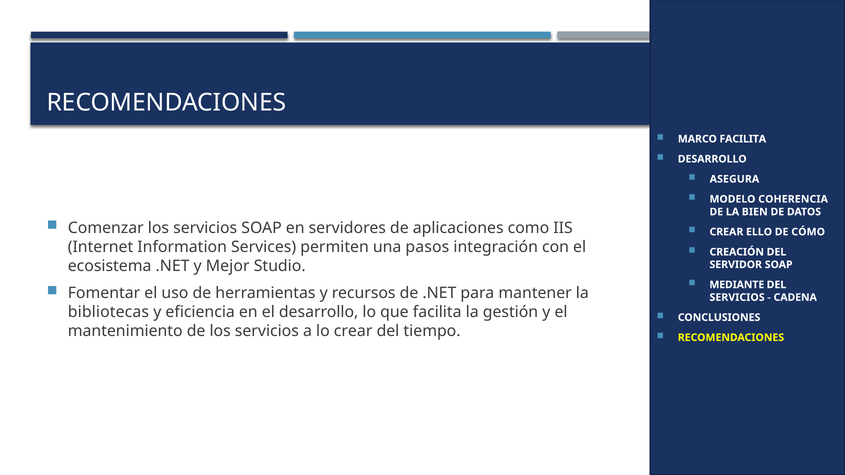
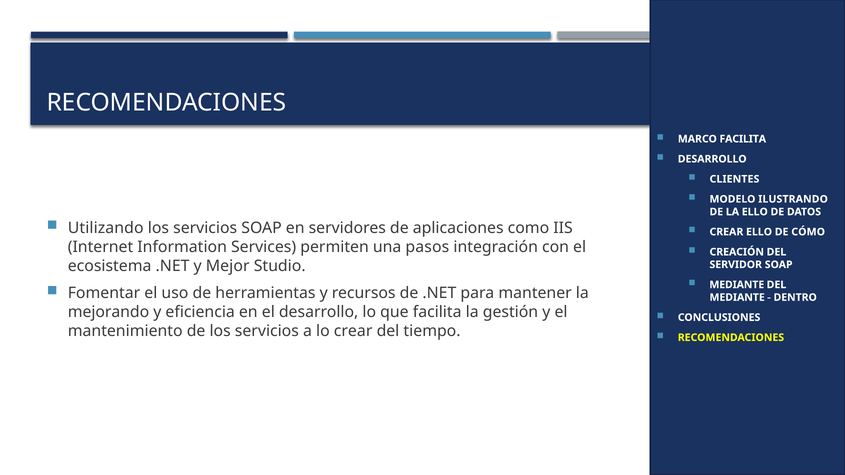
ASEGURA: ASEGURA -> CLIENTES (734, 179)
COHERENCIA: COHERENCIA -> ILUSTRANDO (793, 199)
LA BIEN: BIEN -> ELLO (755, 212)
Comenzar: Comenzar -> Utilizando (106, 228)
SERVICIOS: SERVICIOS -> MEDIANTE (737, 298)
CADENA: CADENA -> DENTRO (795, 298)
bibliotecas: bibliotecas -> mejorando (109, 312)
